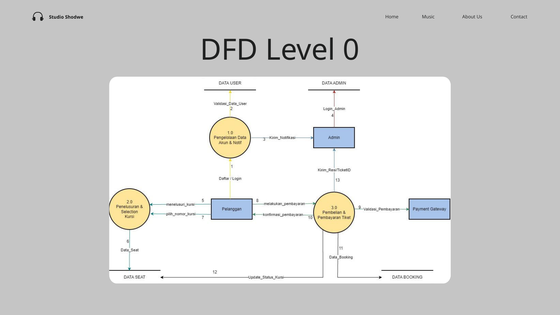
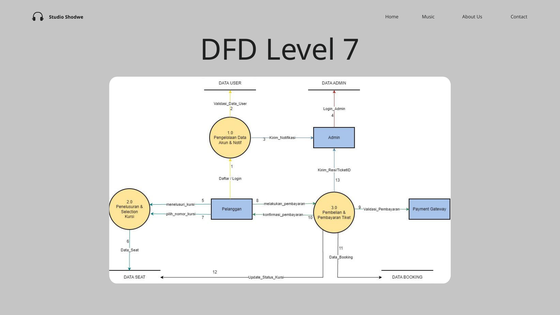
0: 0 -> 7 (351, 50)
